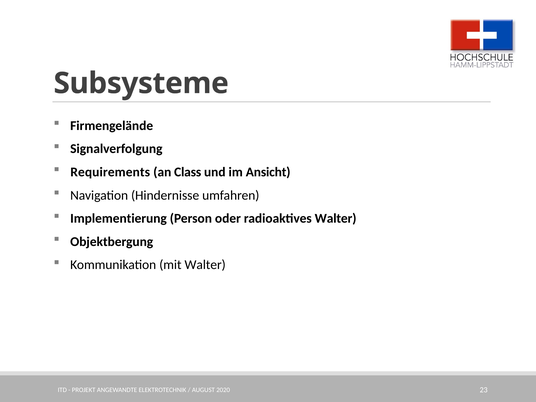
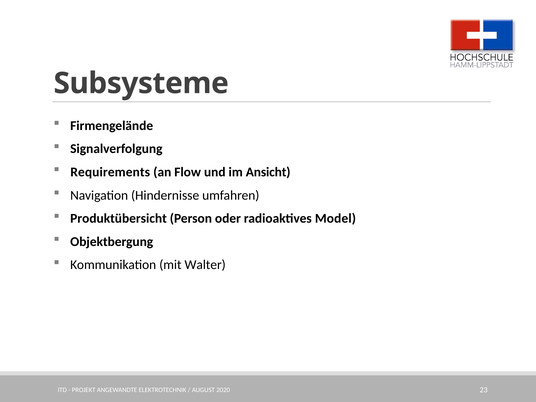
Class: Class -> Flow (188, 172)
Implementierung: Implementierung -> Produktübersicht (119, 218)
radioaktives Walter: Walter -> Model (335, 218)
